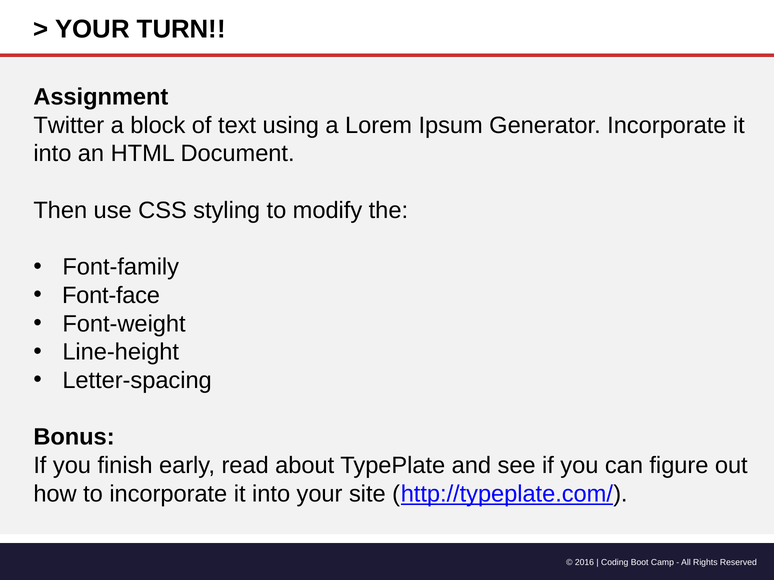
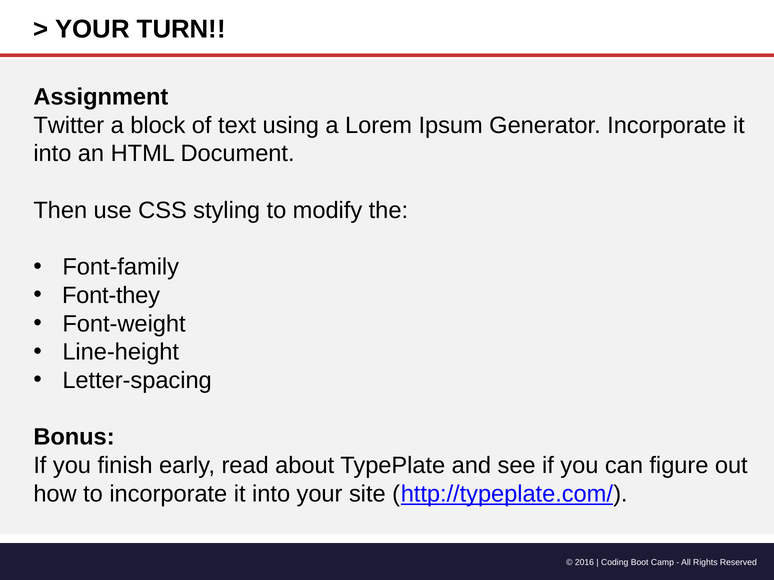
Font-face: Font-face -> Font-they (111, 296)
